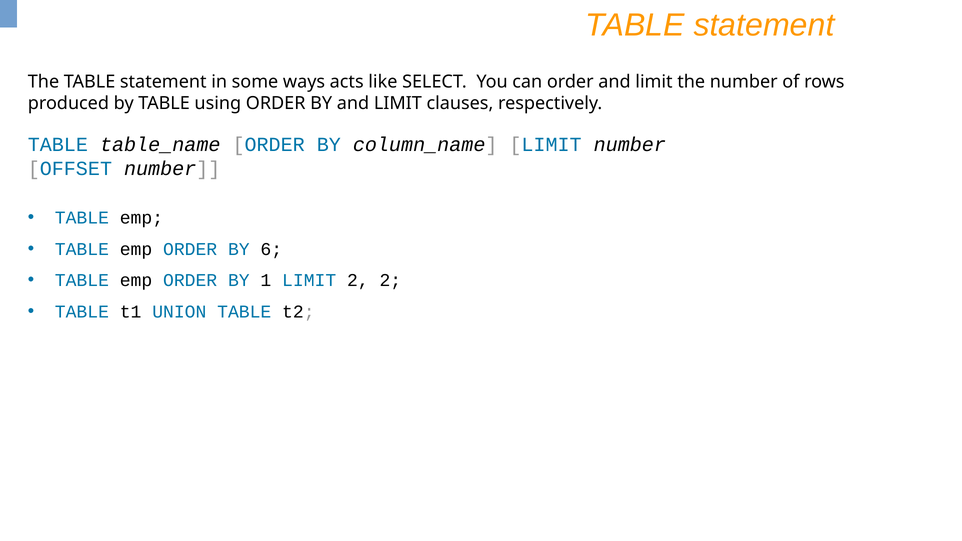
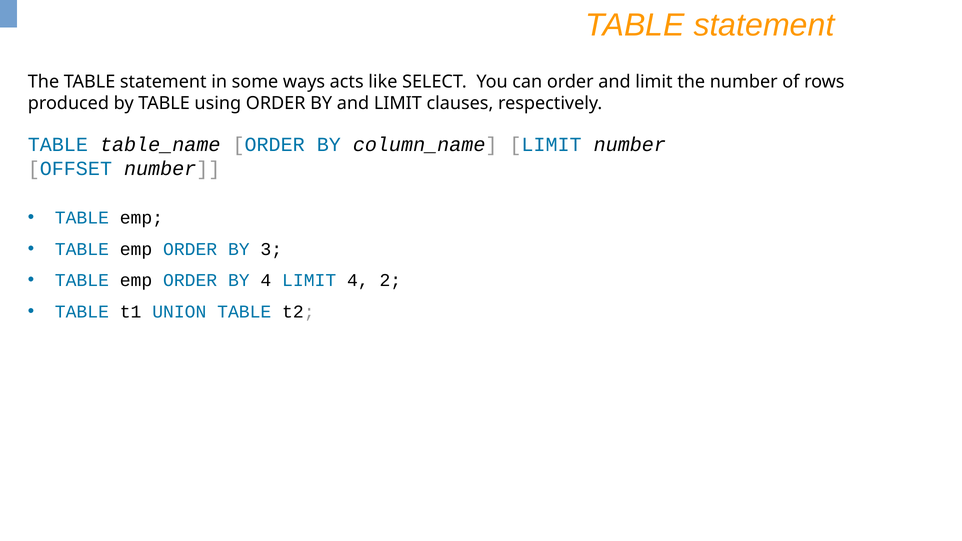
6: 6 -> 3 (271, 249)
BY 1: 1 -> 4 (266, 280)
LIMIT 2: 2 -> 4 (358, 280)
